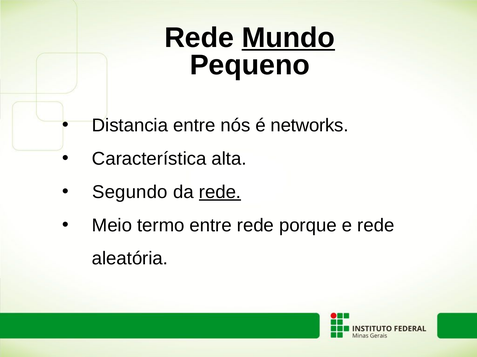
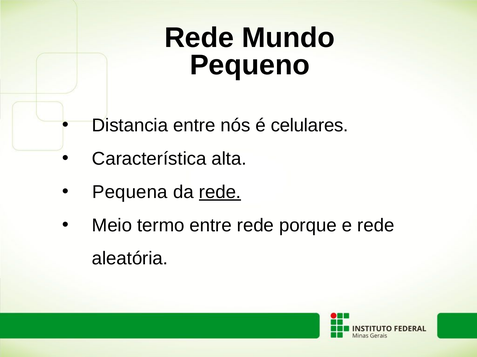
Mundo underline: present -> none (288, 38)
networks: networks -> celulares (310, 126)
Segundo: Segundo -> Pequena (130, 192)
